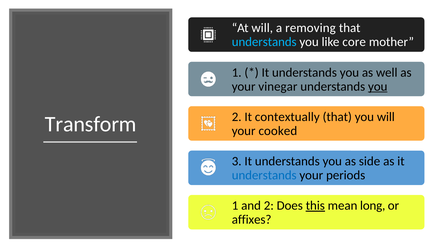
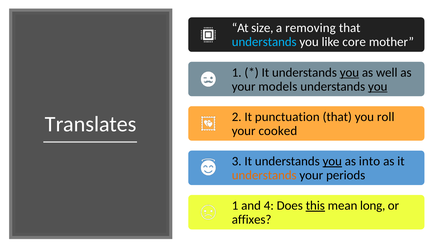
At will: will -> size (262, 28)
you underline: none -> present (349, 72)
vinegar: vinegar -> models (278, 86)
contextually: contextually -> punctuation (287, 117)
you will: will -> roll (386, 117)
Transform: Transform -> Translates (91, 124)
you underline: none -> present (332, 161)
side: side -> into (370, 161)
understands colour: blue -> orange (264, 175)
and 2: 2 -> 4 (269, 205)
